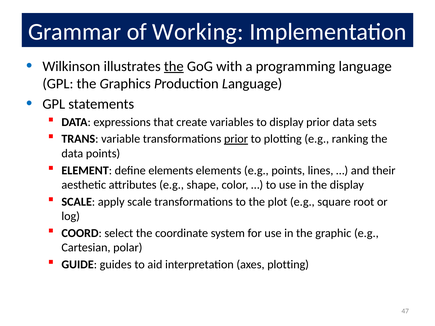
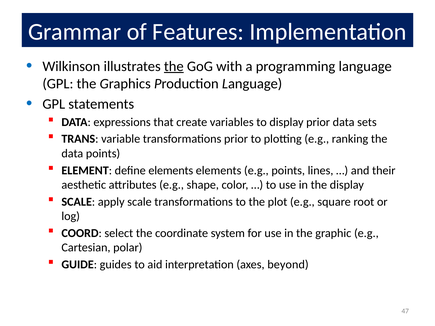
Working: Working -> Features (198, 32)
prior underline: present -> none (236, 139)
axes plotting: plotting -> beyond (288, 265)
